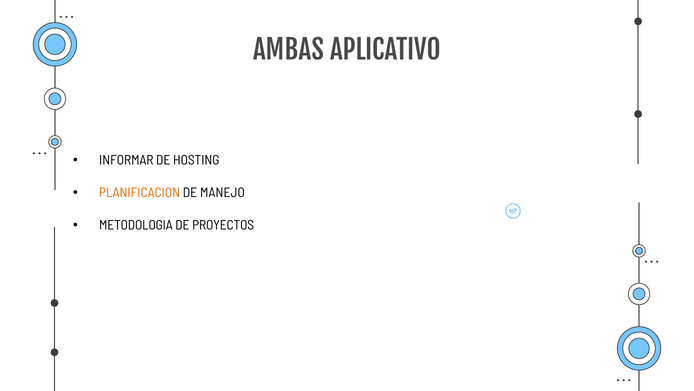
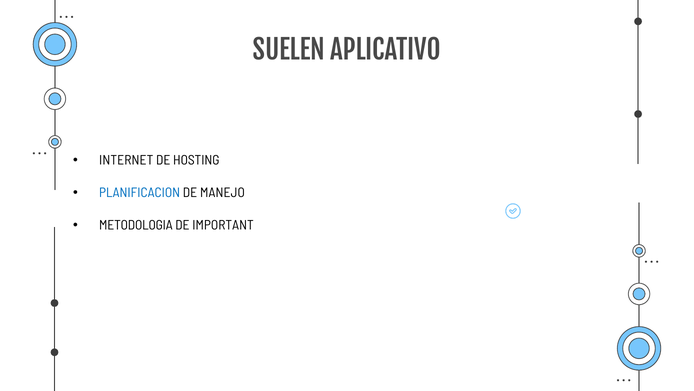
AMBAS: AMBAS -> SUELEN (289, 51)
INFORMAR: INFORMAR -> INTERNET (126, 160)
PLANIFICACION colour: orange -> blue (140, 193)
PROYECTOS: PROYECTOS -> IMPORTANT (223, 225)
